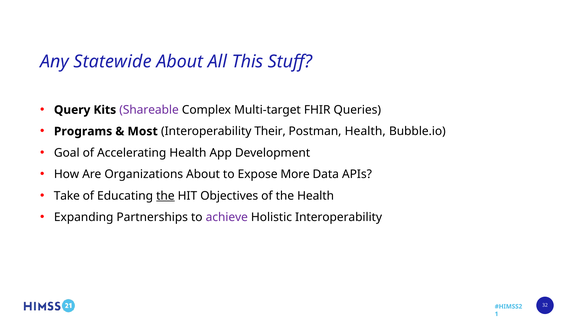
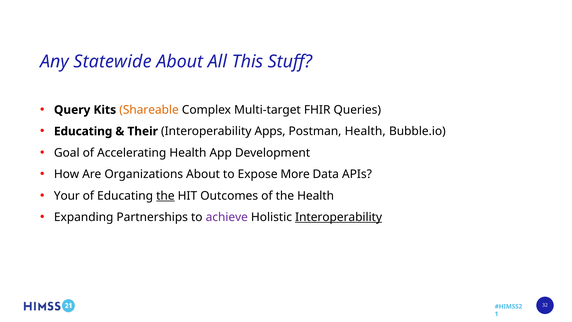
Shareable colour: purple -> orange (149, 110)
Programs: Programs -> Educating (83, 131)
Most: Most -> Their (143, 131)
Their: Their -> Apps (270, 131)
Take: Take -> Your (67, 196)
Objectives: Objectives -> Outcomes (229, 196)
Interoperability underline: none -> present (339, 217)
